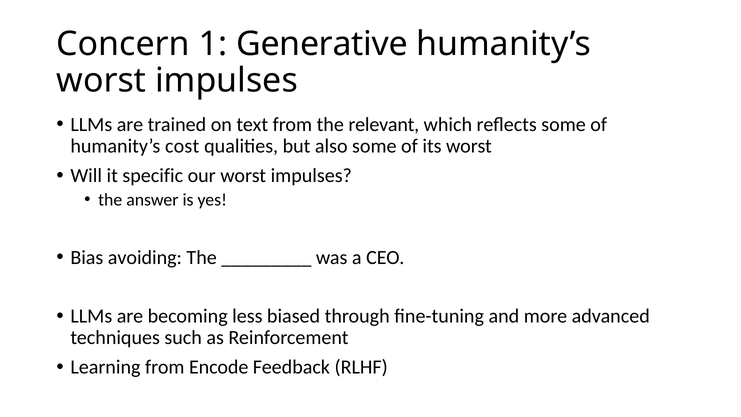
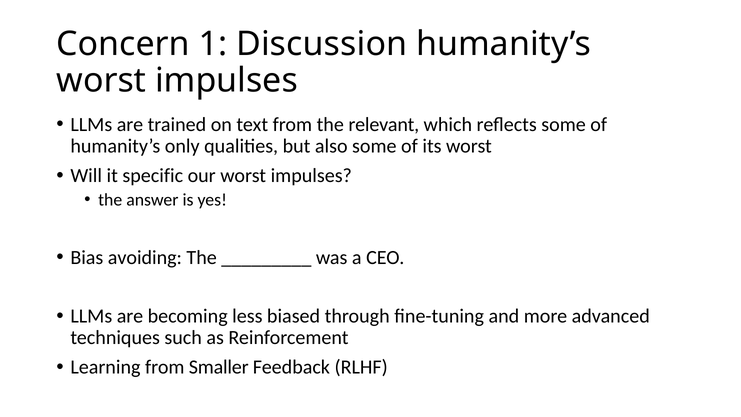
Generative: Generative -> Discussion (322, 44)
cost: cost -> only (182, 146)
Encode: Encode -> Smaller (219, 367)
